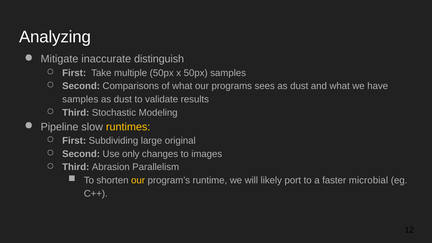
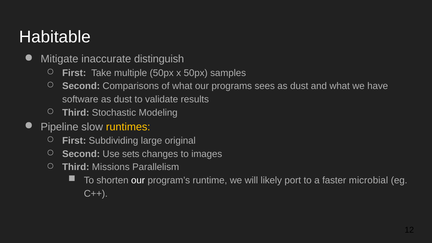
Analyzing: Analyzing -> Habitable (55, 37)
samples: samples -> software (80, 99)
only: only -> sets (131, 154)
Abrasion: Abrasion -> Missions (111, 167)
our colour: yellow -> white (138, 180)
